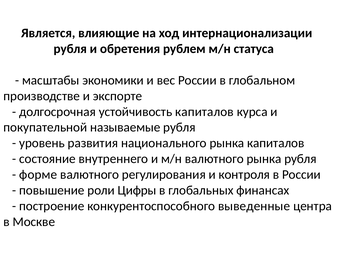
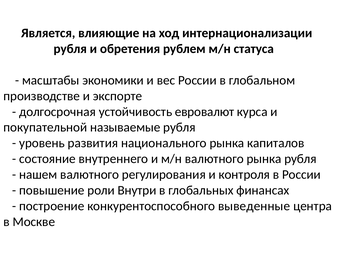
устойчивость капиталов: капиталов -> евровалют (205, 112)
форме: форме -> нашем (38, 174)
Цифры: Цифры -> Внутри (137, 190)
